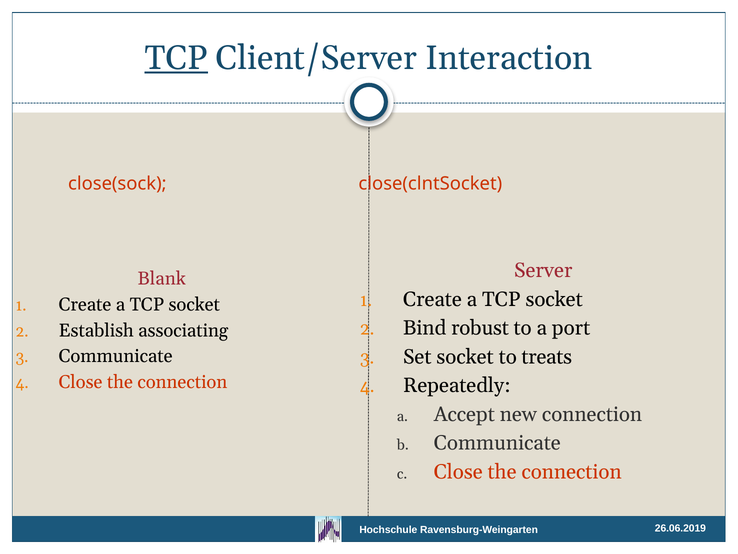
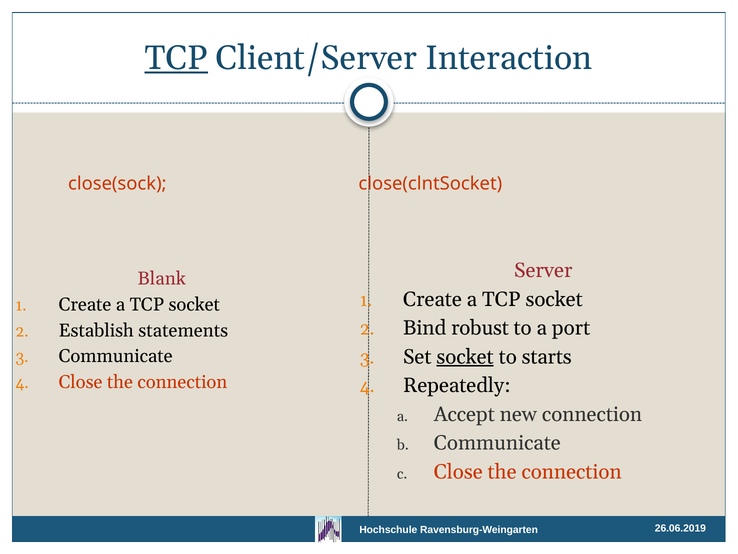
associating: associating -> statements (183, 330)
socket underline: none -> present (465, 357)
treats: treats -> starts (547, 357)
